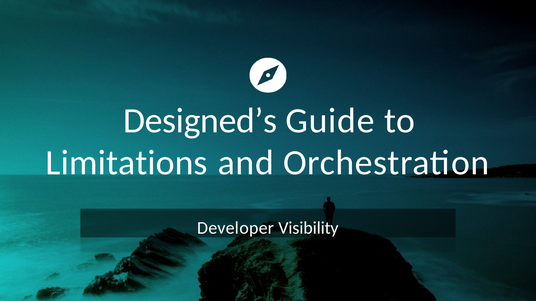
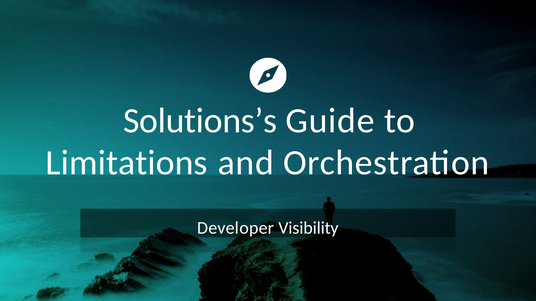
Designed’s: Designed’s -> Solutions’s (200, 121)
